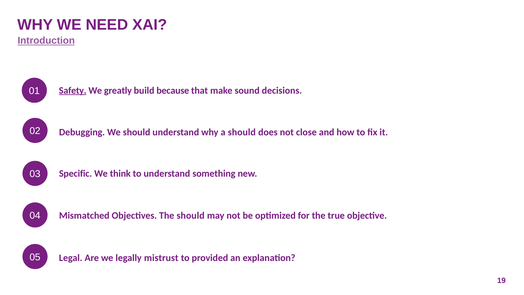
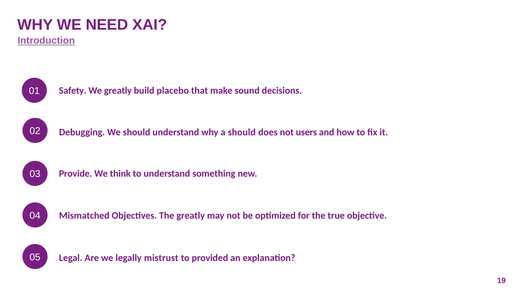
Safety underline: present -> none (73, 90)
because: because -> placebo (173, 90)
close: close -> users (306, 132)
Specific: Specific -> Provide (76, 173)
The should: should -> greatly (191, 216)
